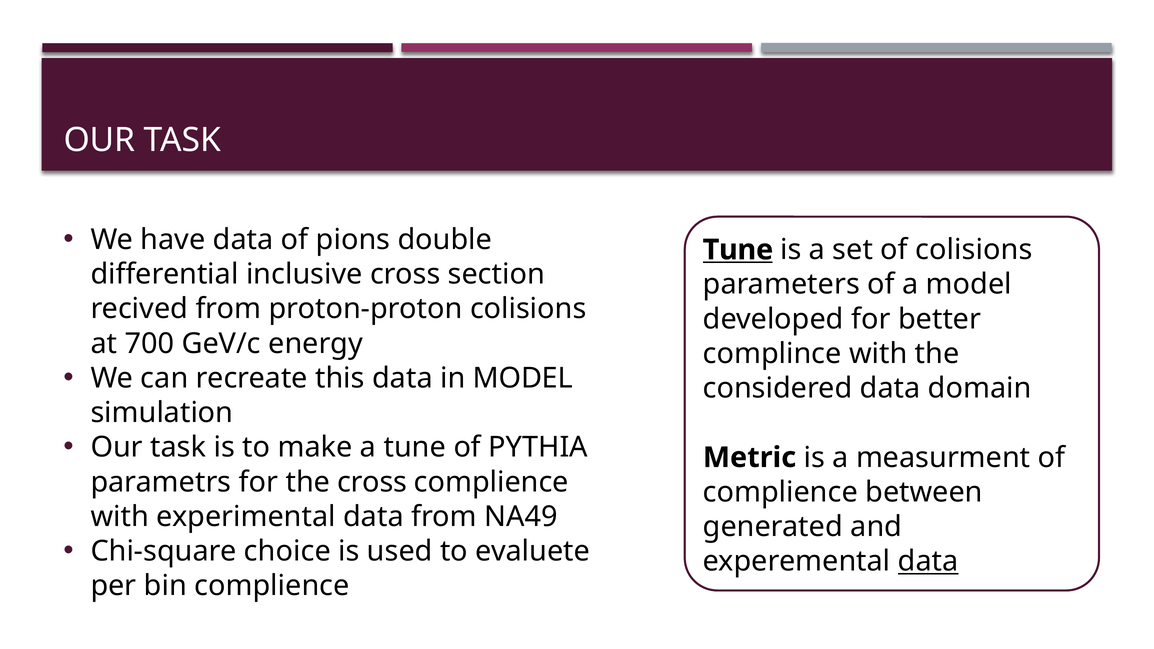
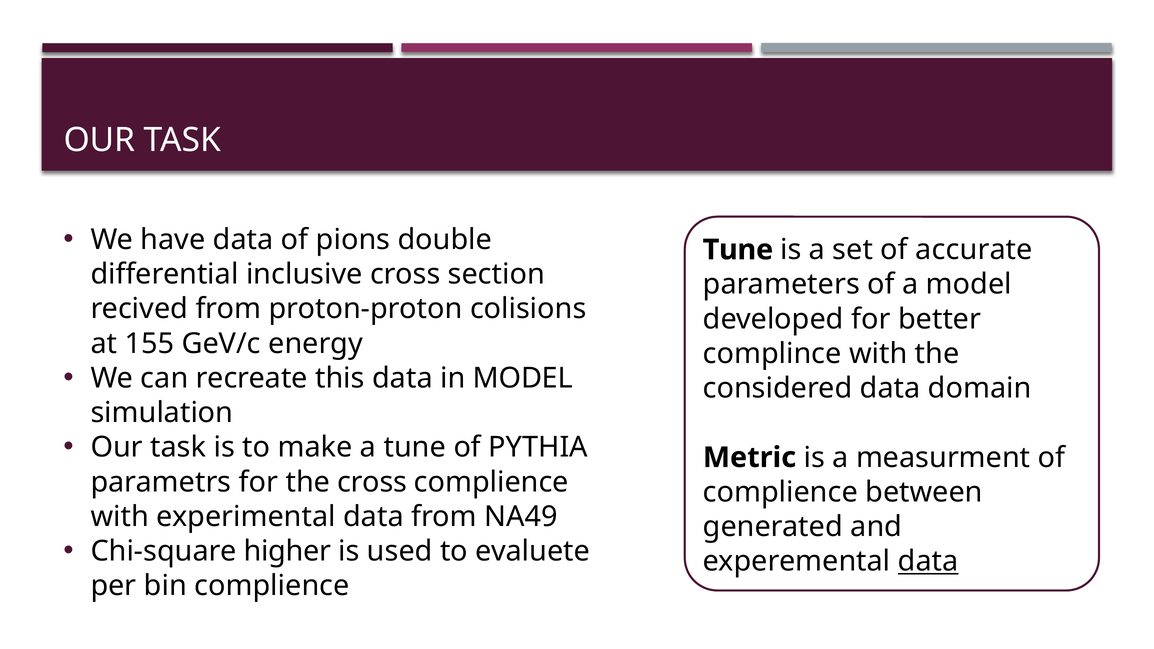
Tune underline: present -> none (738, 250)
of colisions: colisions -> accurate (974, 250)
700: 700 -> 155 (149, 344)
choice: choice -> higher (288, 551)
